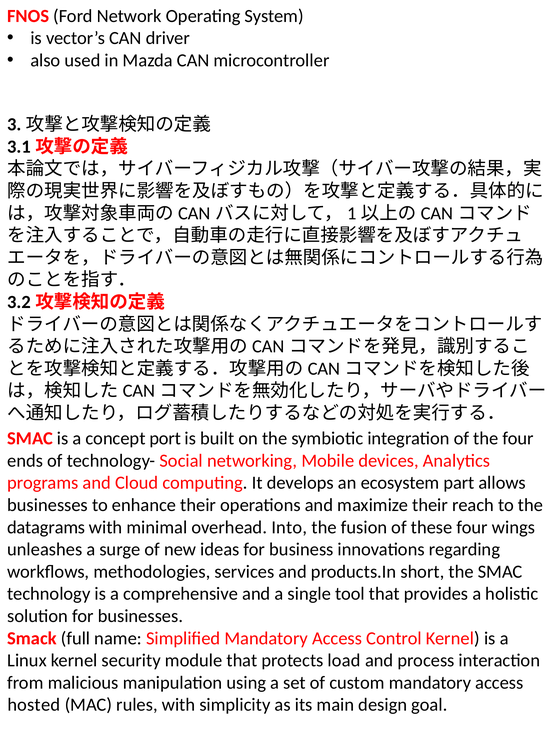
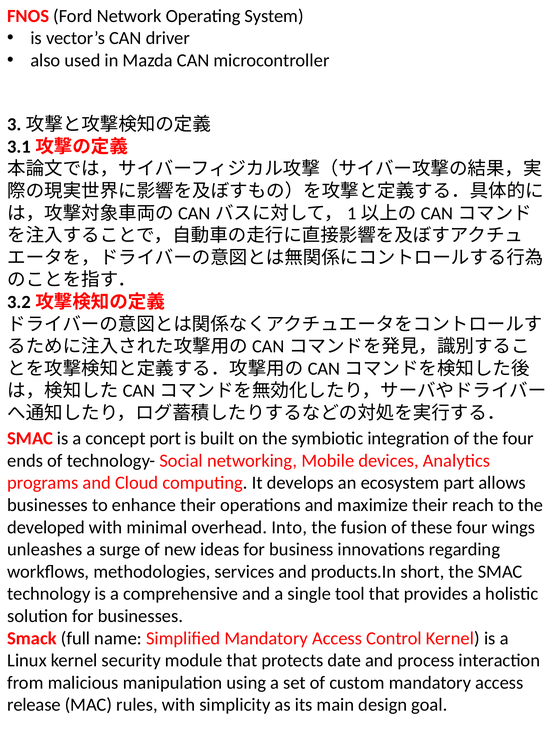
datagrams: datagrams -> developed (46, 527)
load: load -> date (344, 660)
hosted: hosted -> release (34, 705)
